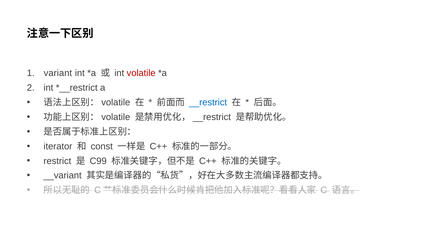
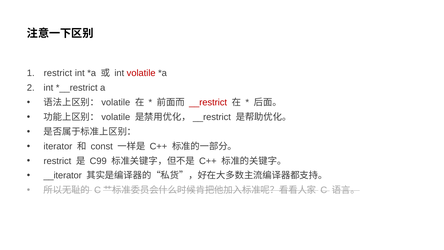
variant: variant -> restrict (58, 73)
__restrict colour: blue -> red (208, 102)
__variant: __variant -> __iterator (63, 175)
